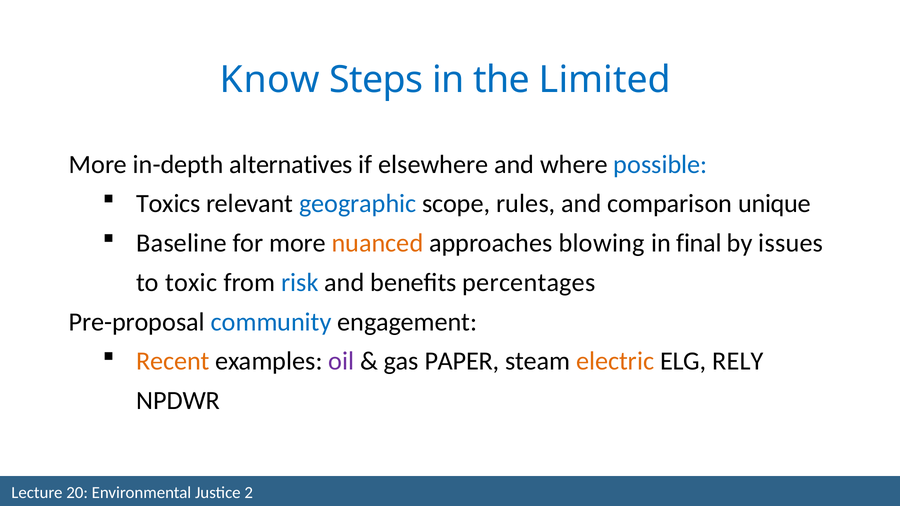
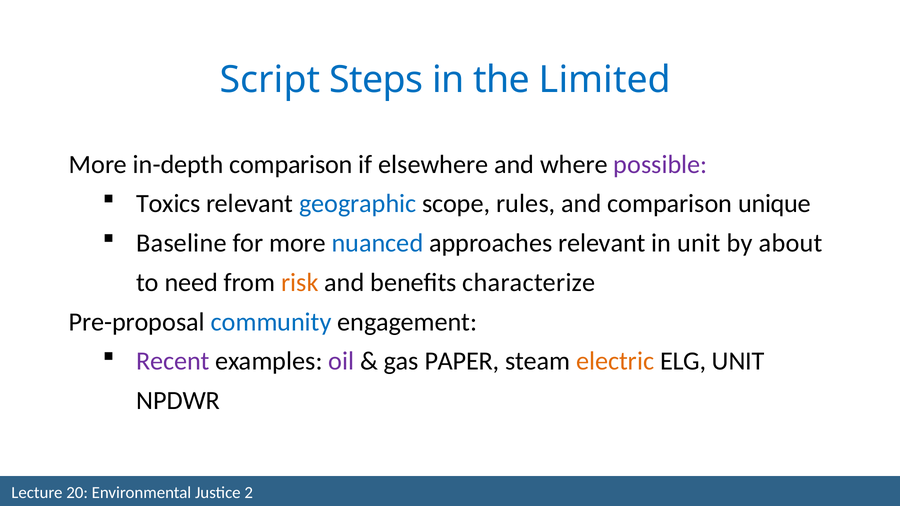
Know: Know -> Script (270, 80)
in-depth alternatives: alternatives -> comparison (291, 164)
possible colour: blue -> purple (660, 164)
nuanced colour: orange -> blue (377, 243)
approaches blowing: blowing -> relevant (602, 243)
in final: final -> unit (699, 243)
issues: issues -> about (791, 243)
toxic: toxic -> need (191, 283)
risk colour: blue -> orange (300, 283)
percentages: percentages -> characterize (529, 283)
Recent colour: orange -> purple (173, 361)
ELG RELY: RELY -> UNIT (738, 361)
